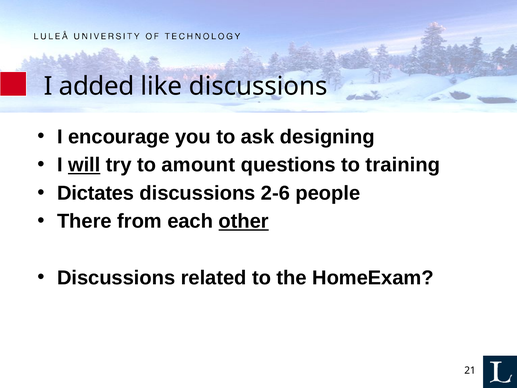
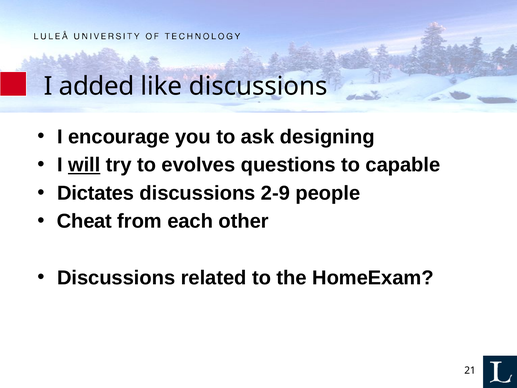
amount: amount -> evolves (198, 165)
training: training -> capable (403, 165)
2-6: 2-6 -> 2-9 (275, 193)
There: There -> Cheat (84, 221)
other underline: present -> none (244, 221)
